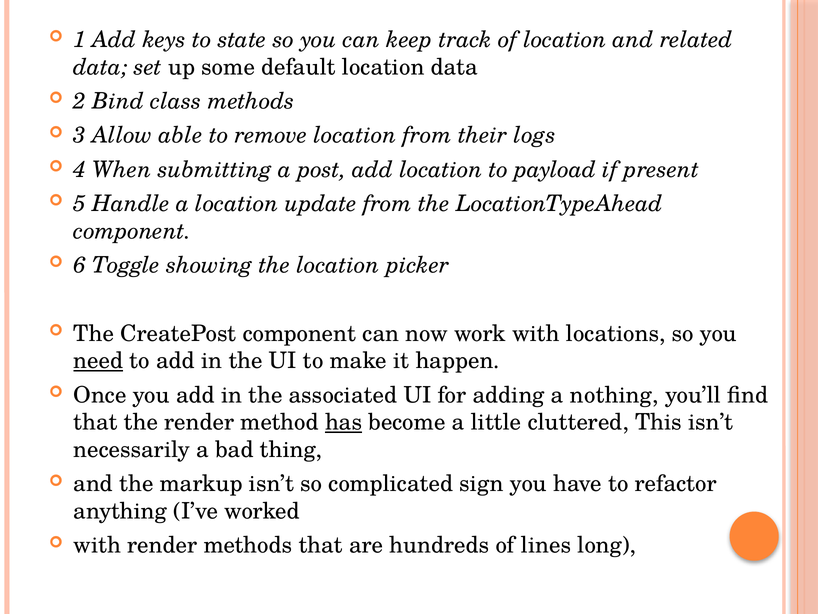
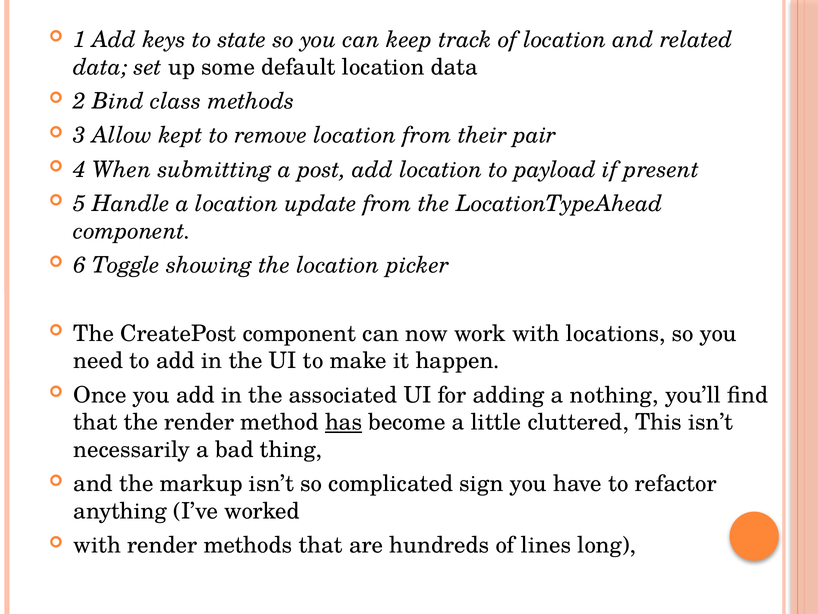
able: able -> kept (181, 135)
logs: logs -> pair (535, 135)
need underline: present -> none (98, 361)
